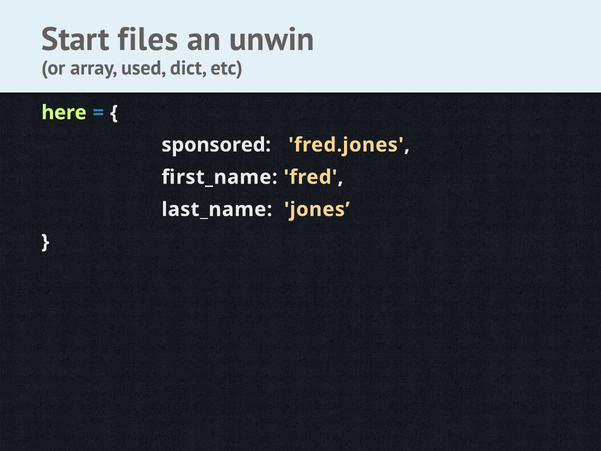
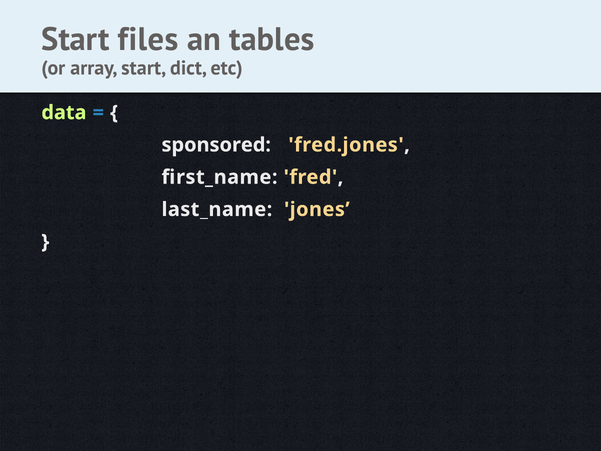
unwin: unwin -> tables (272, 39)
array used: used -> start (144, 68)
here: here -> data (64, 113)
